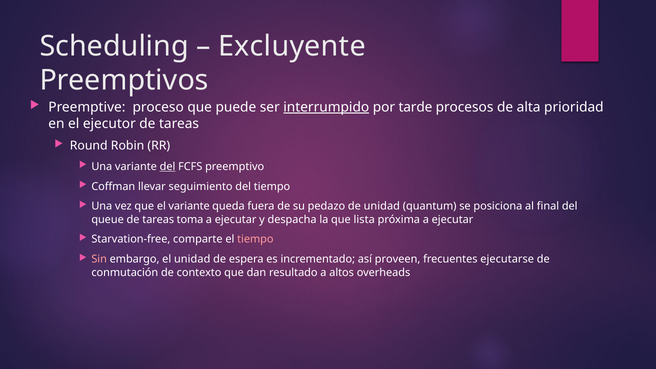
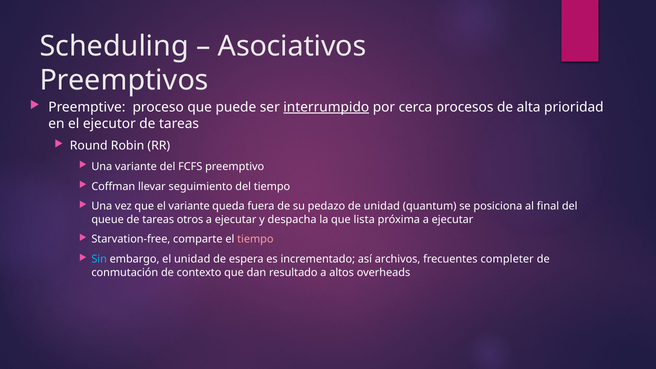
Excluyente: Excluyente -> Asociativos (292, 46)
tarde: tarde -> cerca (415, 107)
del underline: present -> none (168, 167)
toma: toma -> otros (190, 219)
Sin colour: pink -> light blue (99, 259)
proveen: proveen -> archivos (398, 259)
ejecutarse: ejecutarse -> completer (507, 259)
